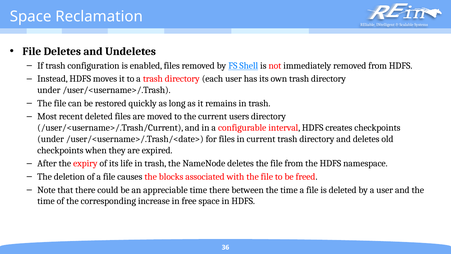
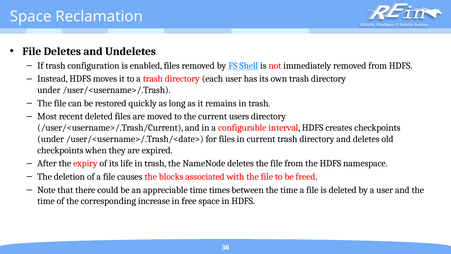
time there: there -> times (219, 190)
